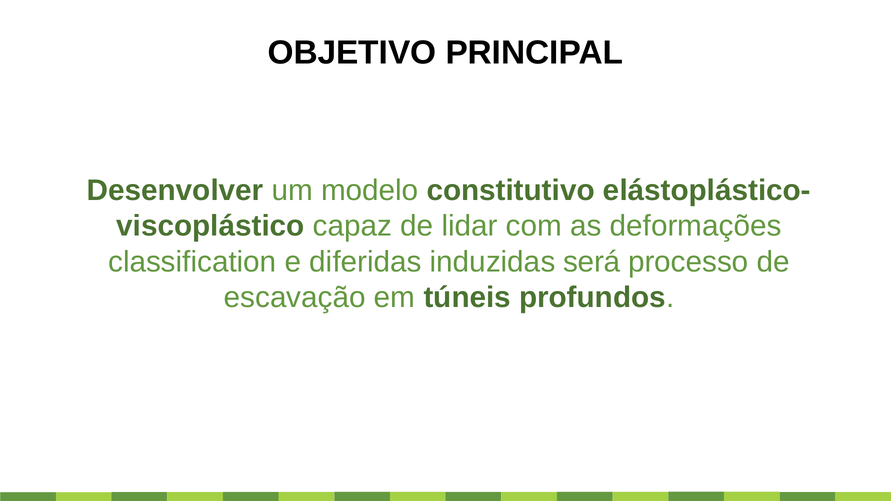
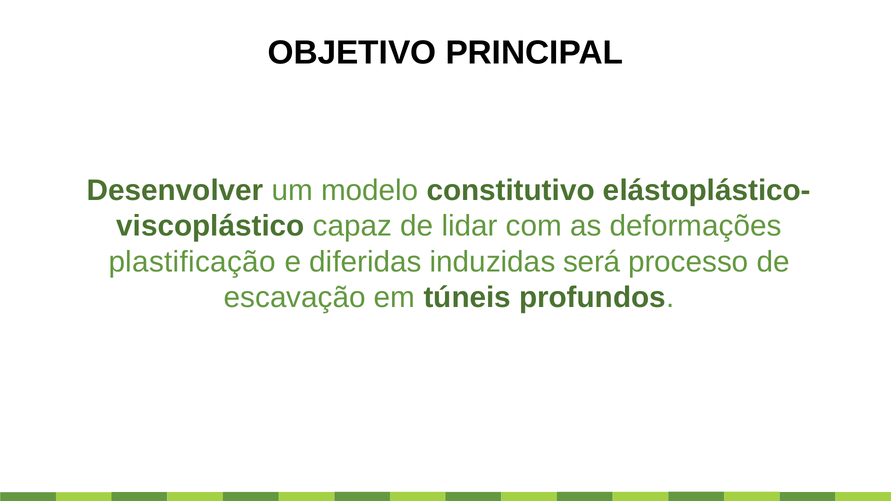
classification: classification -> plastificação (192, 262)
